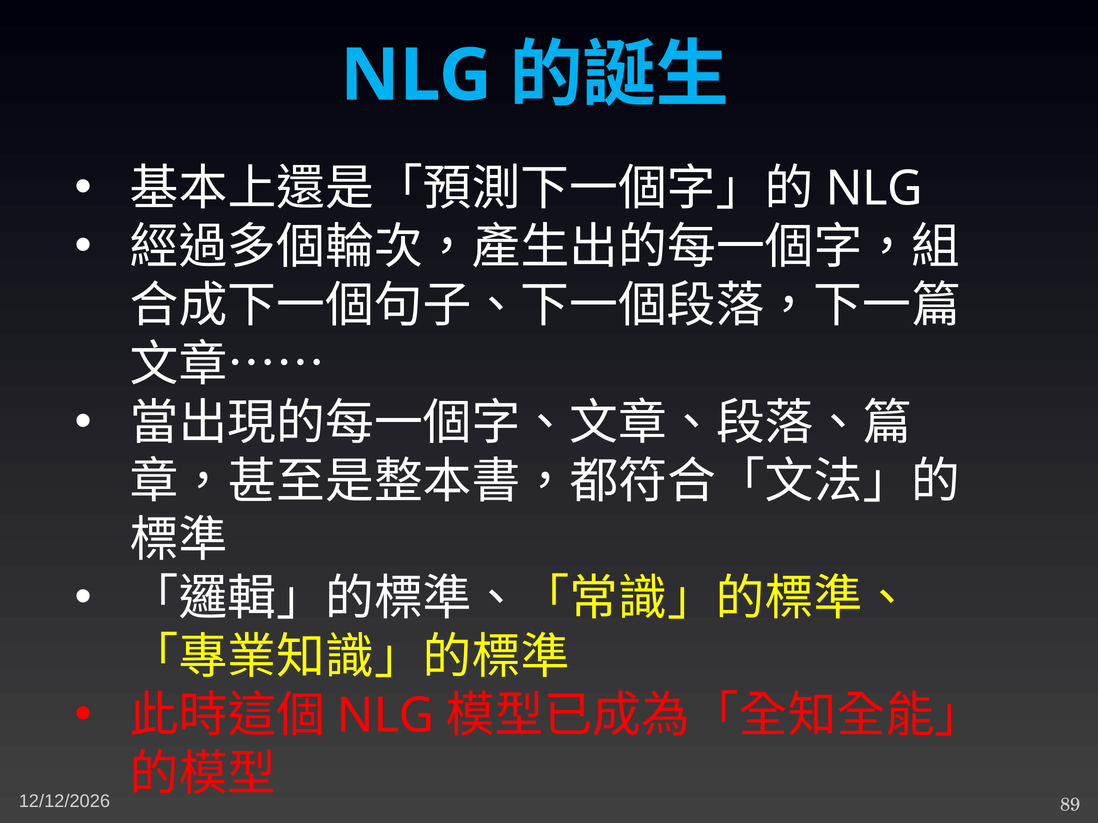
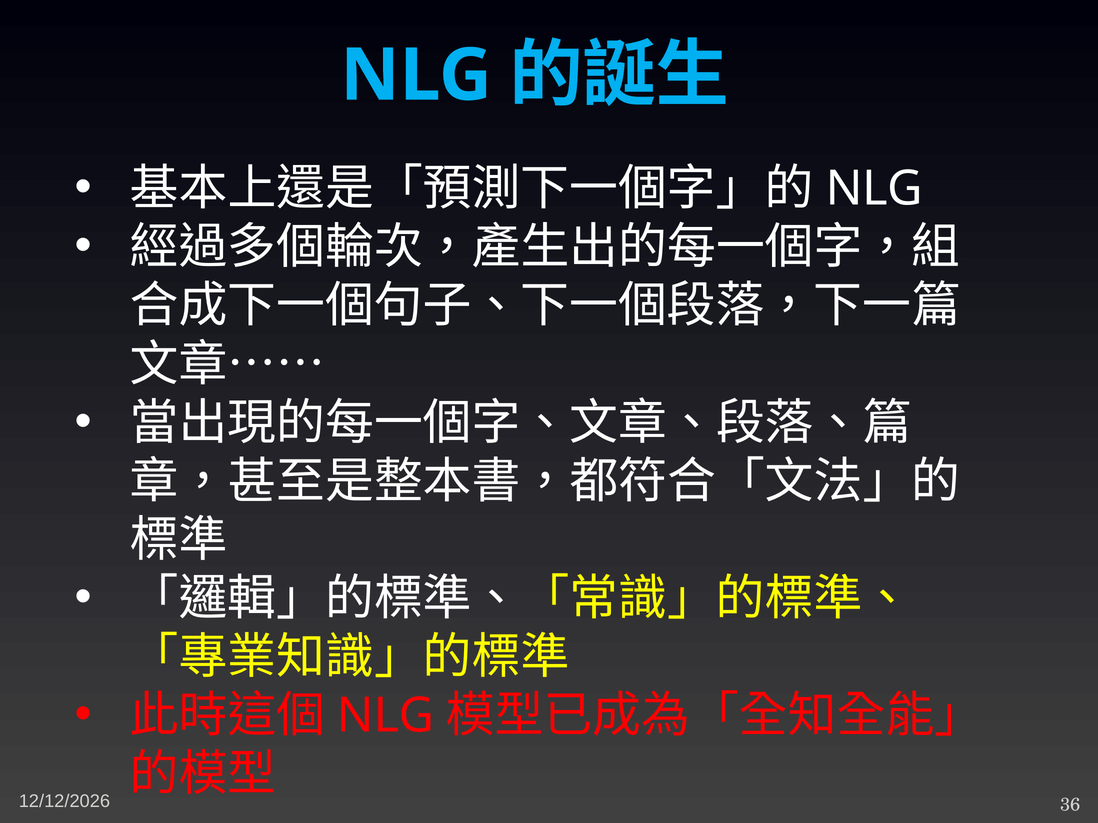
89: 89 -> 36 (1070, 805)
